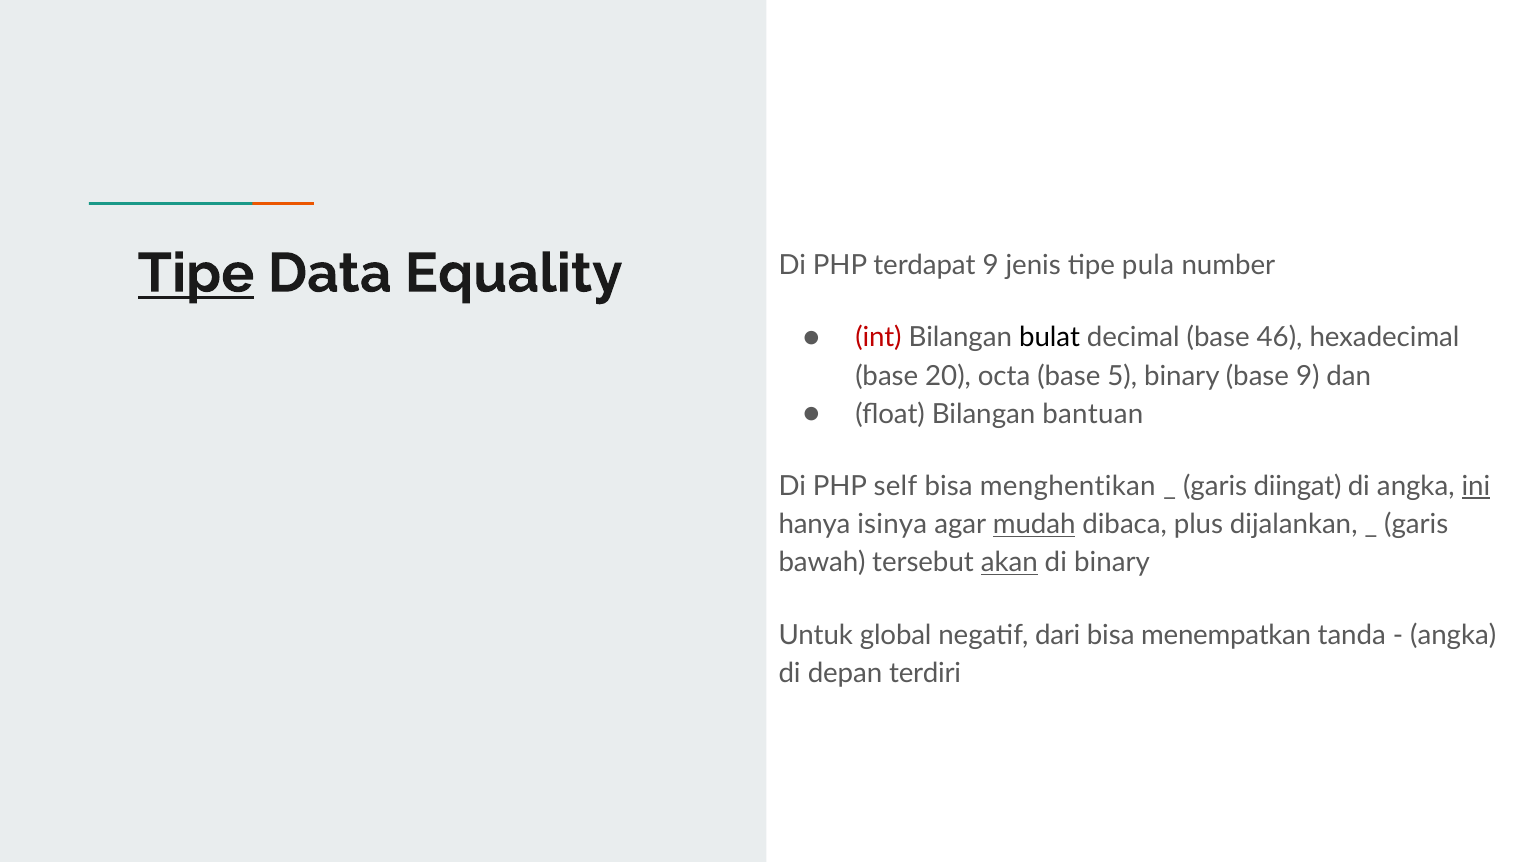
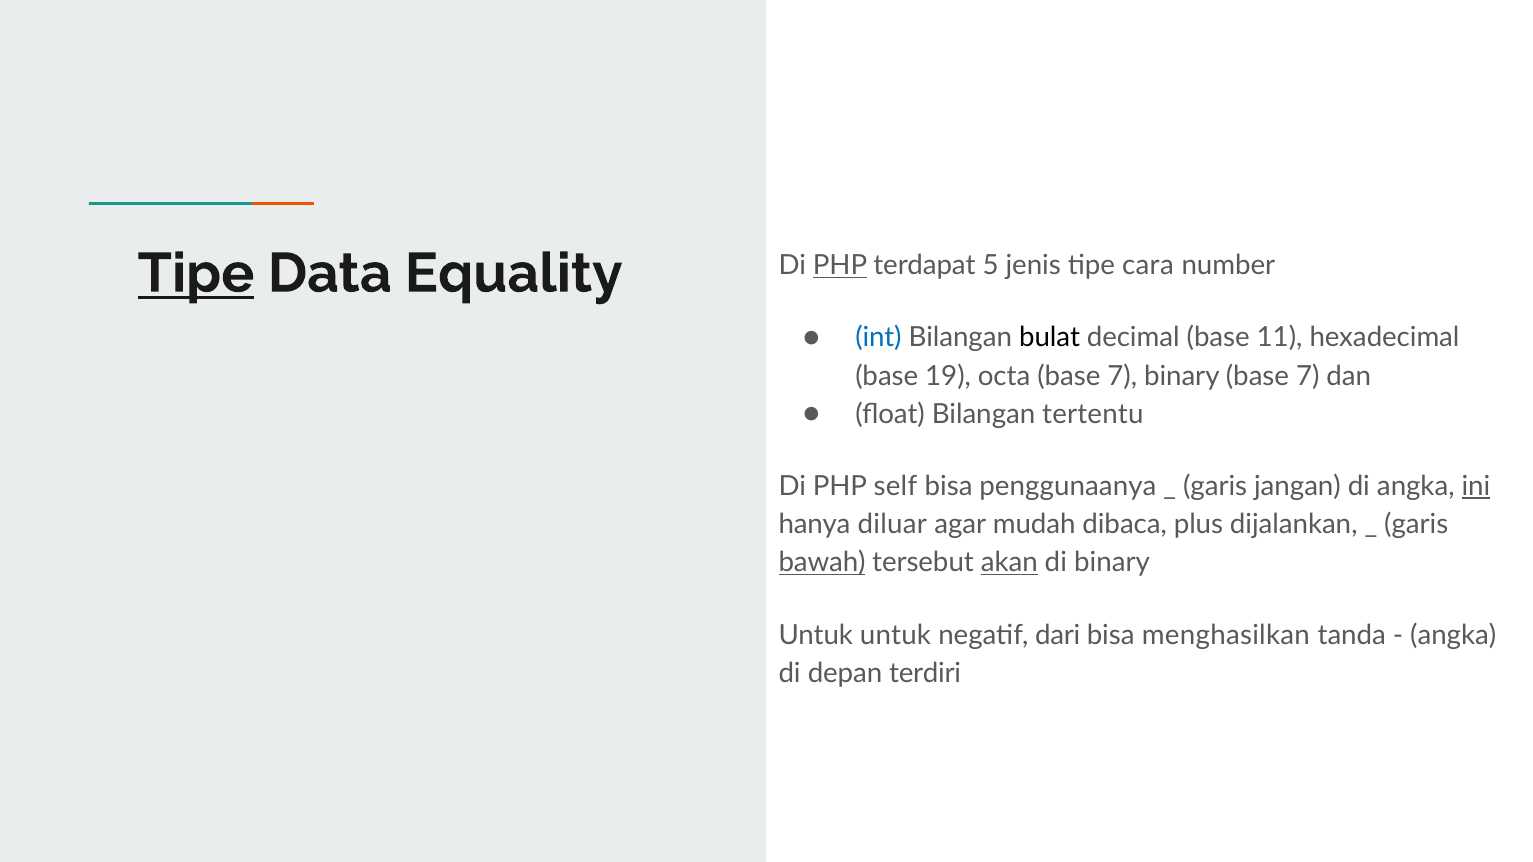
PHP underline: none -> present (840, 266)
terdapat 9: 9 -> 5 (991, 266)
pula: pula -> cara (1148, 266)
int colour: red -> blue (878, 338)
46: 46 -> 11 (1280, 338)
20: 20 -> 19 (948, 376)
octa base 5: 5 -> 7 (1122, 376)
binary base 9: 9 -> 7 (1308, 376)
bantuan: bantuan -> tertentu (1093, 414)
menghentikan: menghentikan -> penggunaanya (1068, 486)
diingat: diingat -> jangan (1297, 486)
isinya: isinya -> diluar (892, 525)
mudah underline: present -> none (1034, 525)
bawah underline: none -> present (822, 563)
Untuk global: global -> untuk (895, 635)
menempatkan: menempatkan -> menghasilkan (1226, 635)
